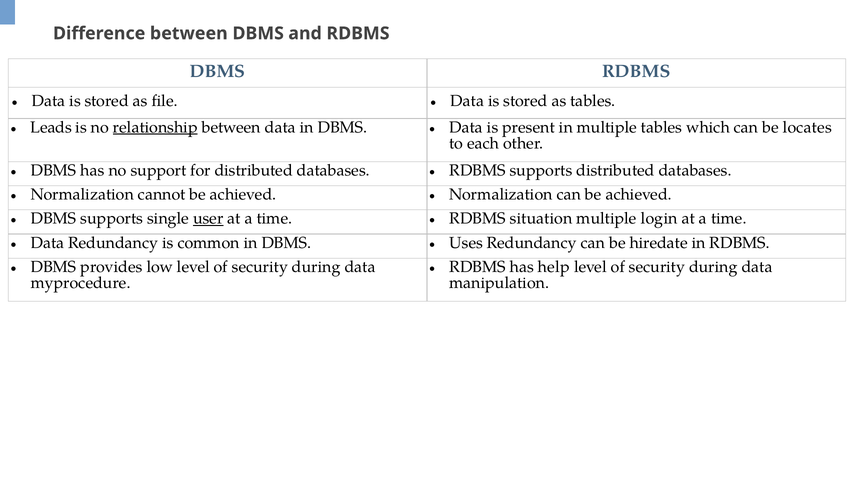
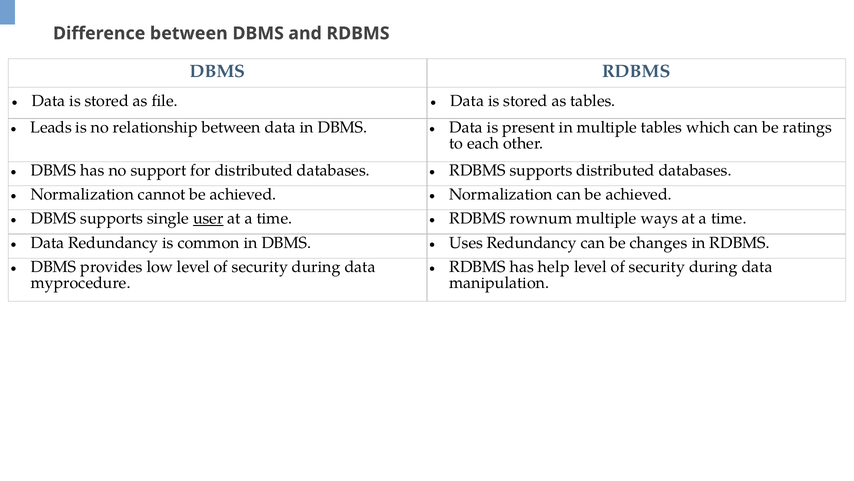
relationship underline: present -> none (155, 127)
locates: locates -> ratings (807, 127)
situation: situation -> rownum (541, 218)
login: login -> ways (659, 218)
hiredate: hiredate -> changes (659, 242)
